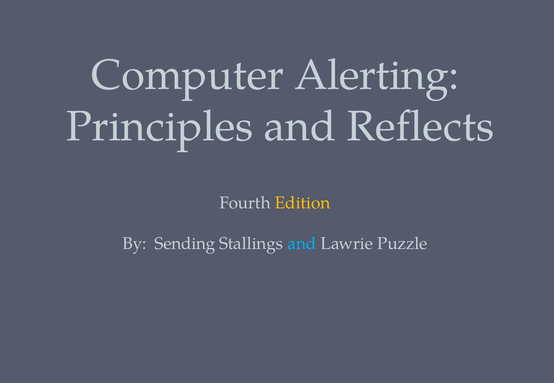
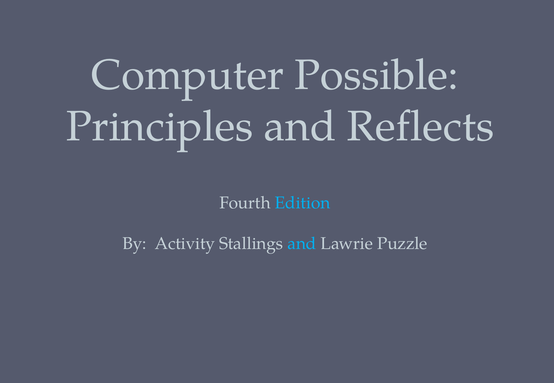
Alerting: Alerting -> Possible (377, 75)
Edition colour: yellow -> light blue (303, 203)
Sending: Sending -> Activity (185, 244)
